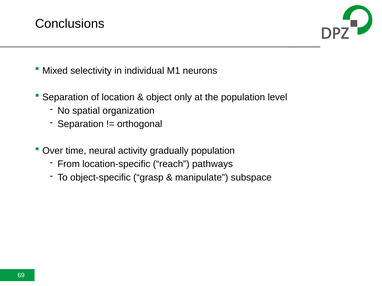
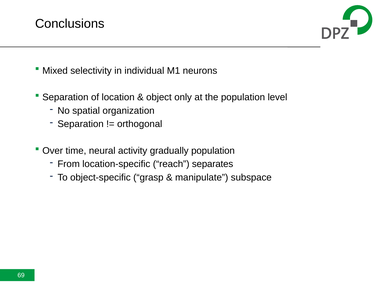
pathways: pathways -> separates (213, 164)
